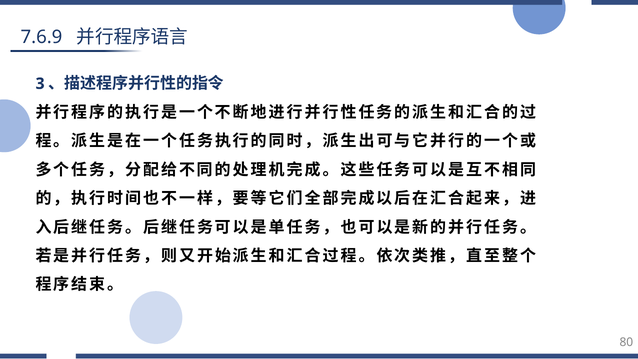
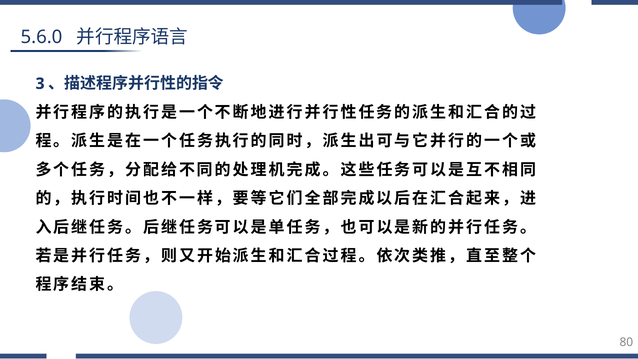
7.6.9: 7.6.9 -> 5.6.0 (41, 37)
